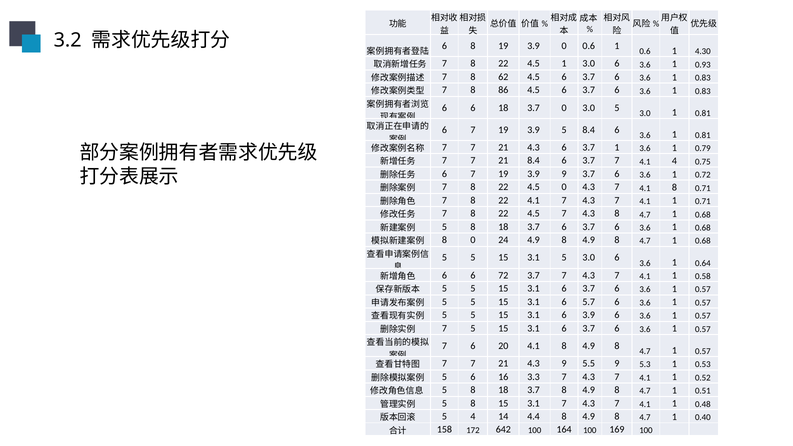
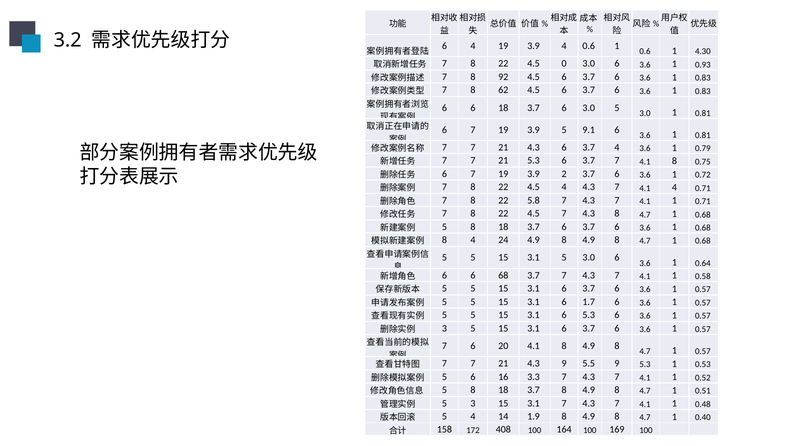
6 8: 8 -> 4 (473, 46)
3.9 0: 0 -> 4 (564, 46)
4.5 1: 1 -> 0 (564, 64)
62: 62 -> 92 (503, 77)
86: 86 -> 62 (503, 90)
6 18 3.7 0: 0 -> 6 (564, 108)
5 8.4: 8.4 -> 9.1 (589, 130)
3.7 1: 1 -> 4 (617, 147)
21 8.4: 8.4 -> 5.3 (534, 161)
7 4.1 4: 4 -> 8 (674, 161)
3.9 9: 9 -> 2 (564, 174)
4.5 0: 0 -> 4 (564, 187)
7 4.1 8: 8 -> 4 (674, 188)
22 4.1: 4.1 -> 5.8 (534, 200)
8 0: 0 -> 4 (473, 240)
72: 72 -> 68 (503, 275)
5.7: 5.7 -> 1.7 (589, 302)
6 3.9: 3.9 -> 5.3 (589, 315)
7: 7 -> 3 (444, 328)
8: 8 -> 3 (473, 403)
4.4: 4.4 -> 1.9 (534, 417)
642: 642 -> 408 (503, 430)
